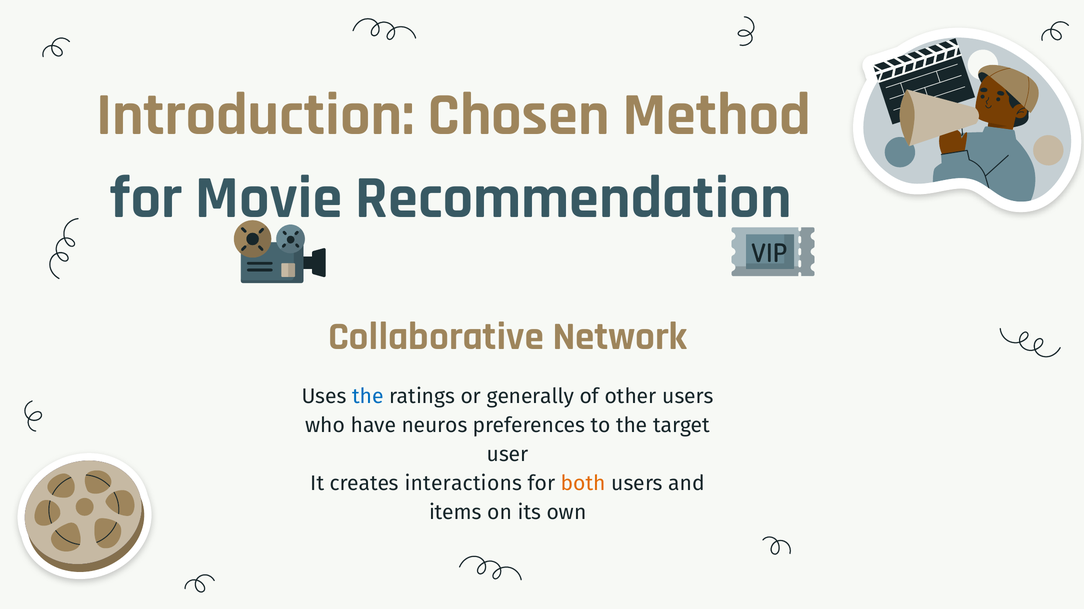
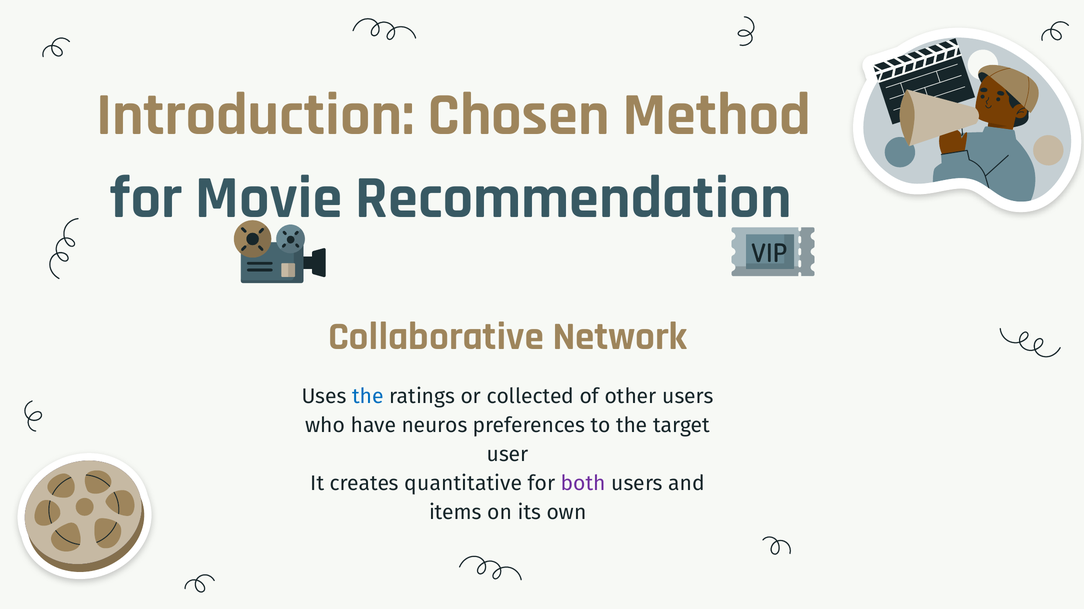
generally: generally -> collected (530, 397)
interactions: interactions -> quantitative (463, 484)
both colour: orange -> purple (583, 484)
